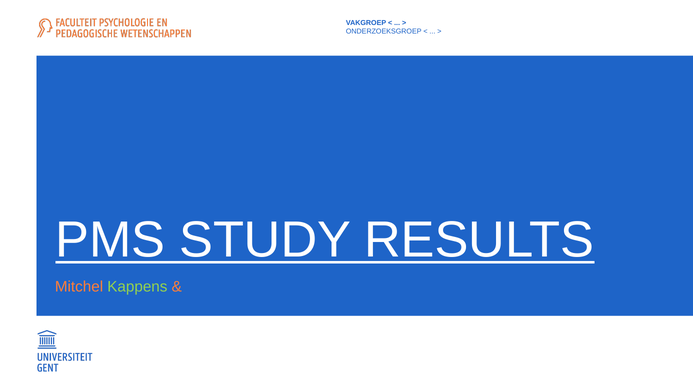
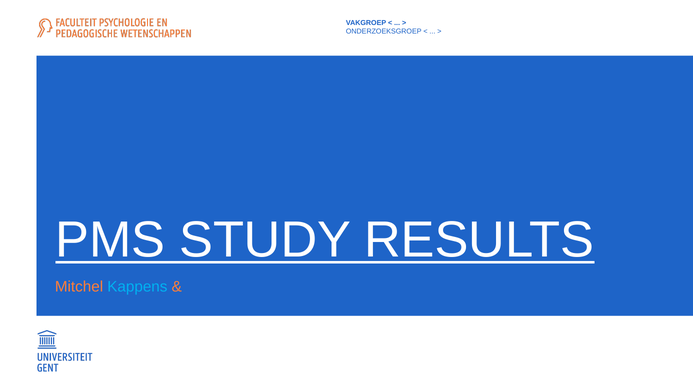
Kappens colour: light green -> light blue (137, 287)
